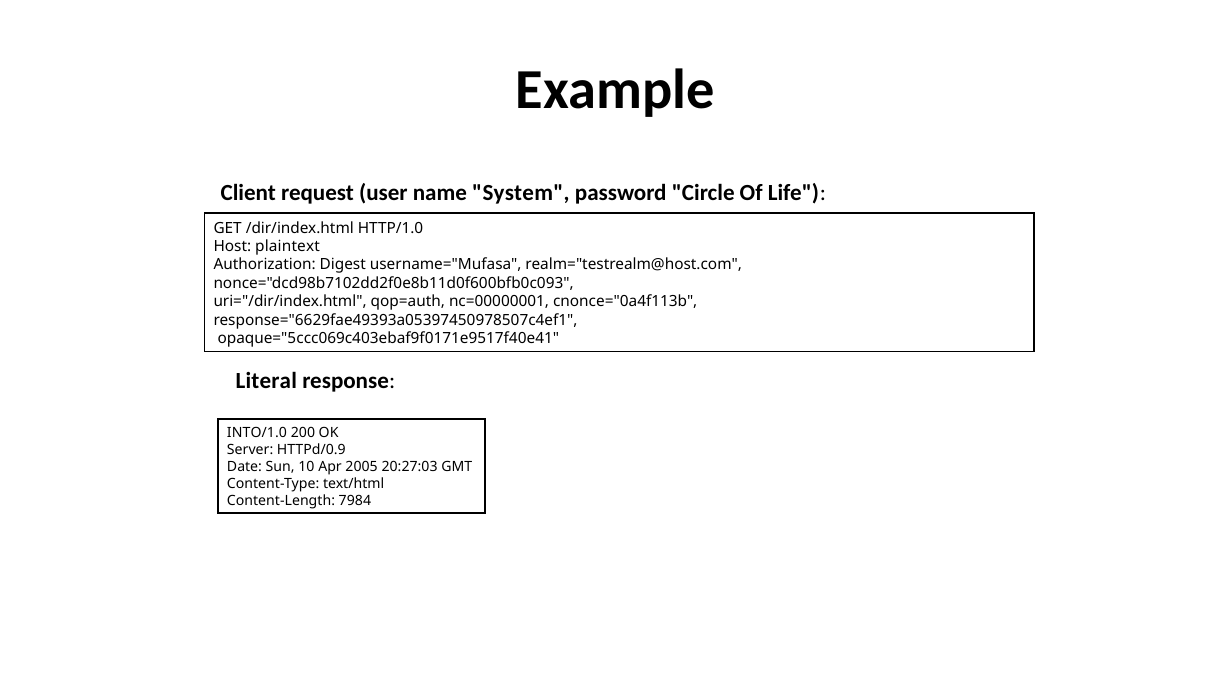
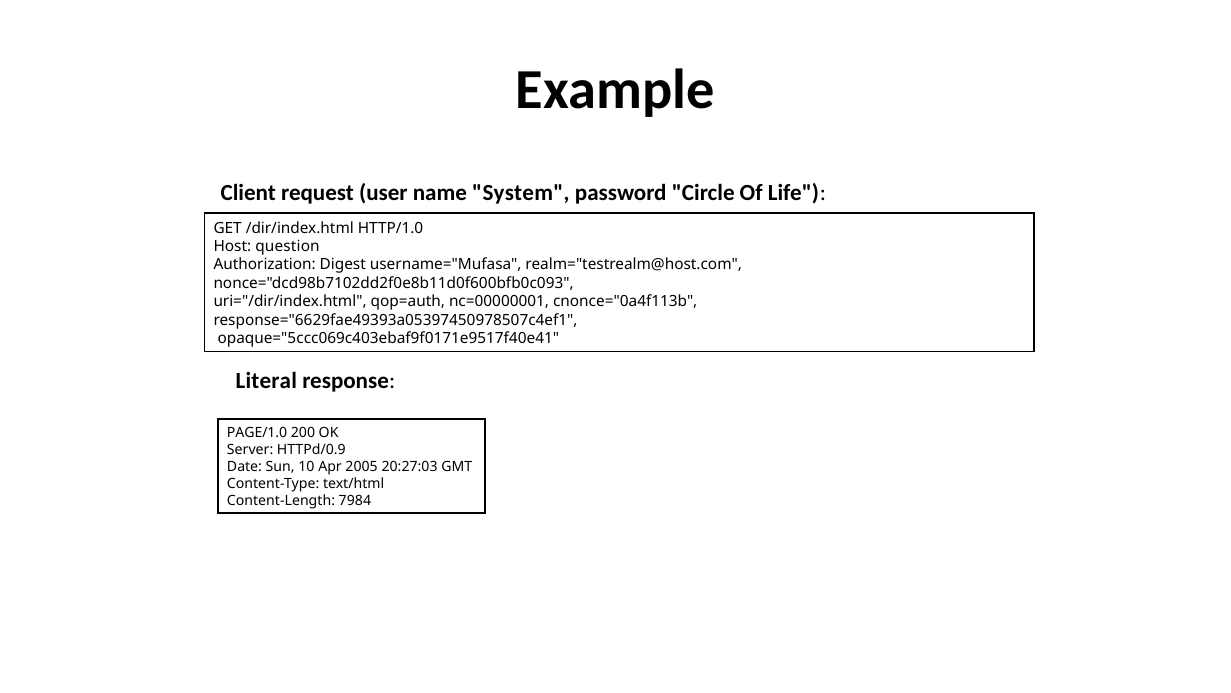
plaintext: plaintext -> question (288, 246)
INTO/1.0: INTO/1.0 -> PAGE/1.0 (257, 433)
